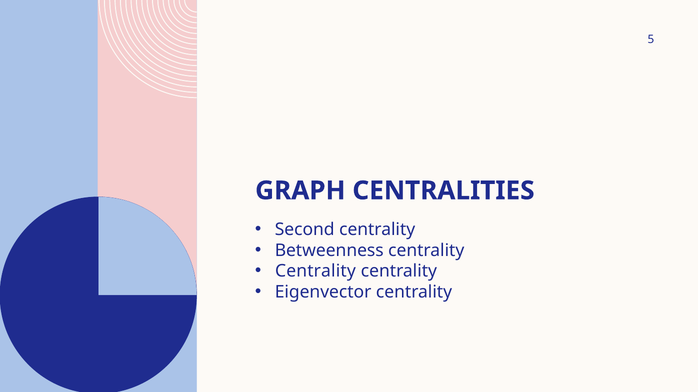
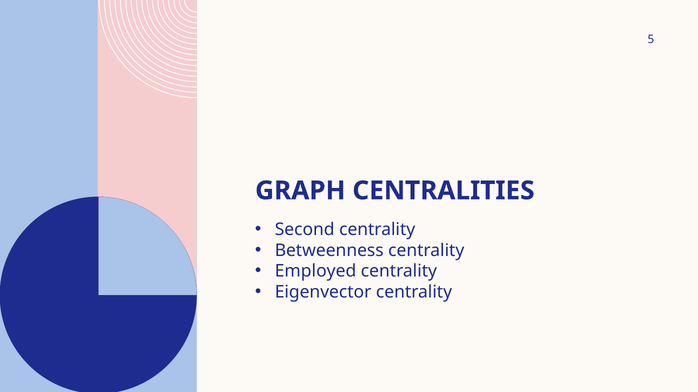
Centrality: Centrality -> Employed (316, 272)
